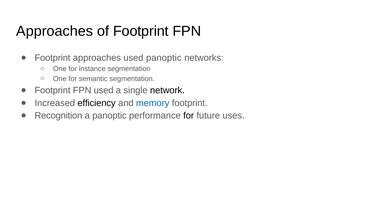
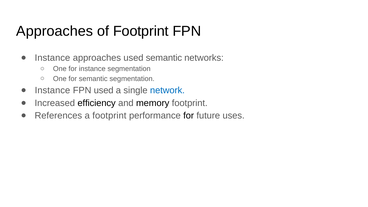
Footprint: Footprint -> Instance (52, 58)
used panoptic: panoptic -> semantic (164, 58)
Footprint: Footprint -> Instance (52, 90)
network colour: black -> blue (167, 90)
memory colour: blue -> black (153, 103)
Recognition: Recognition -> References (58, 116)
a panoptic: panoptic -> footprint (109, 116)
